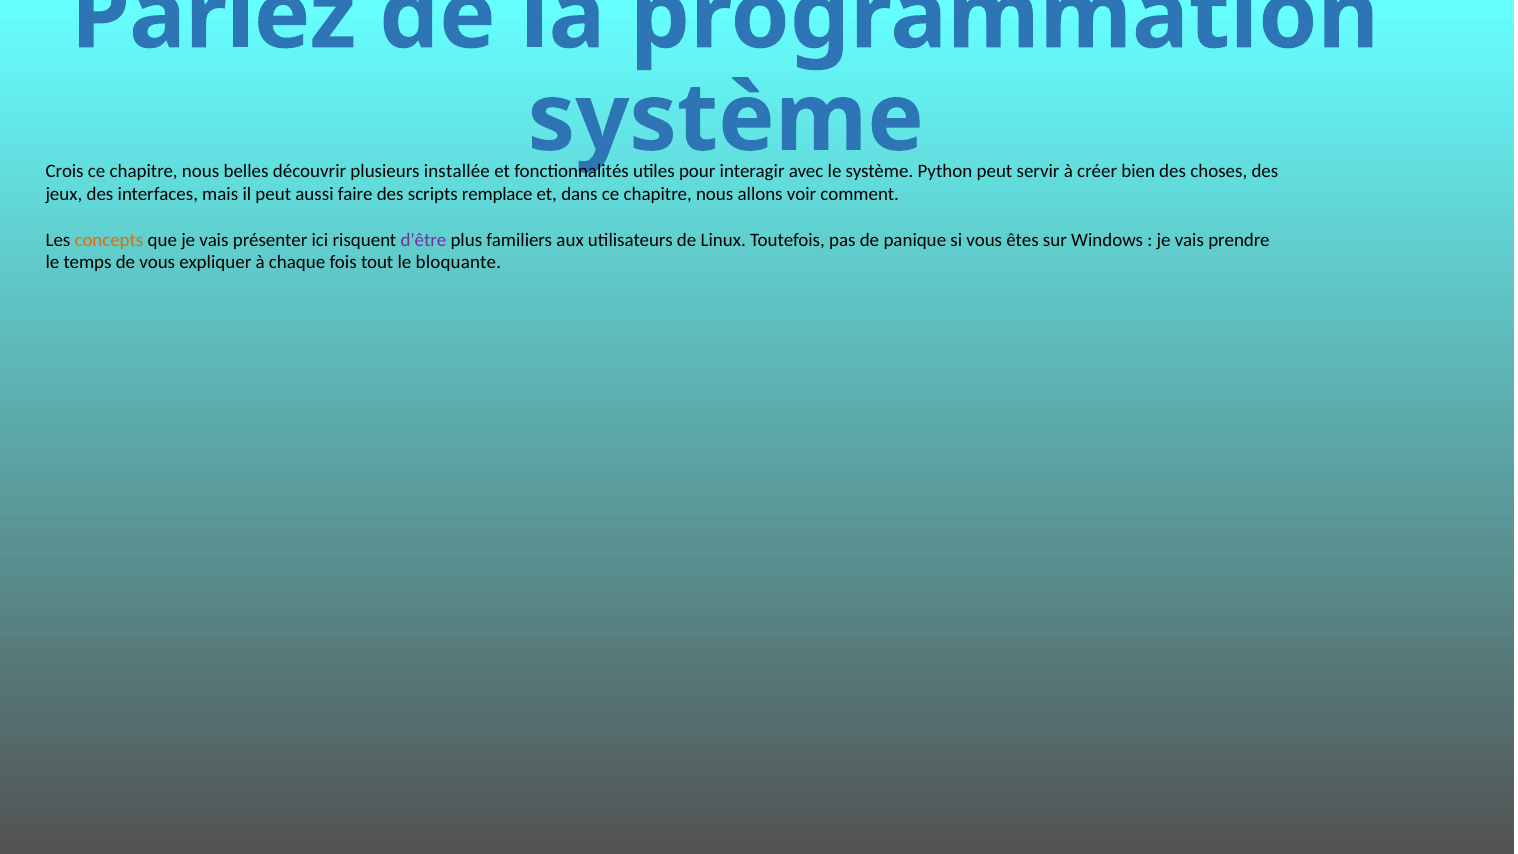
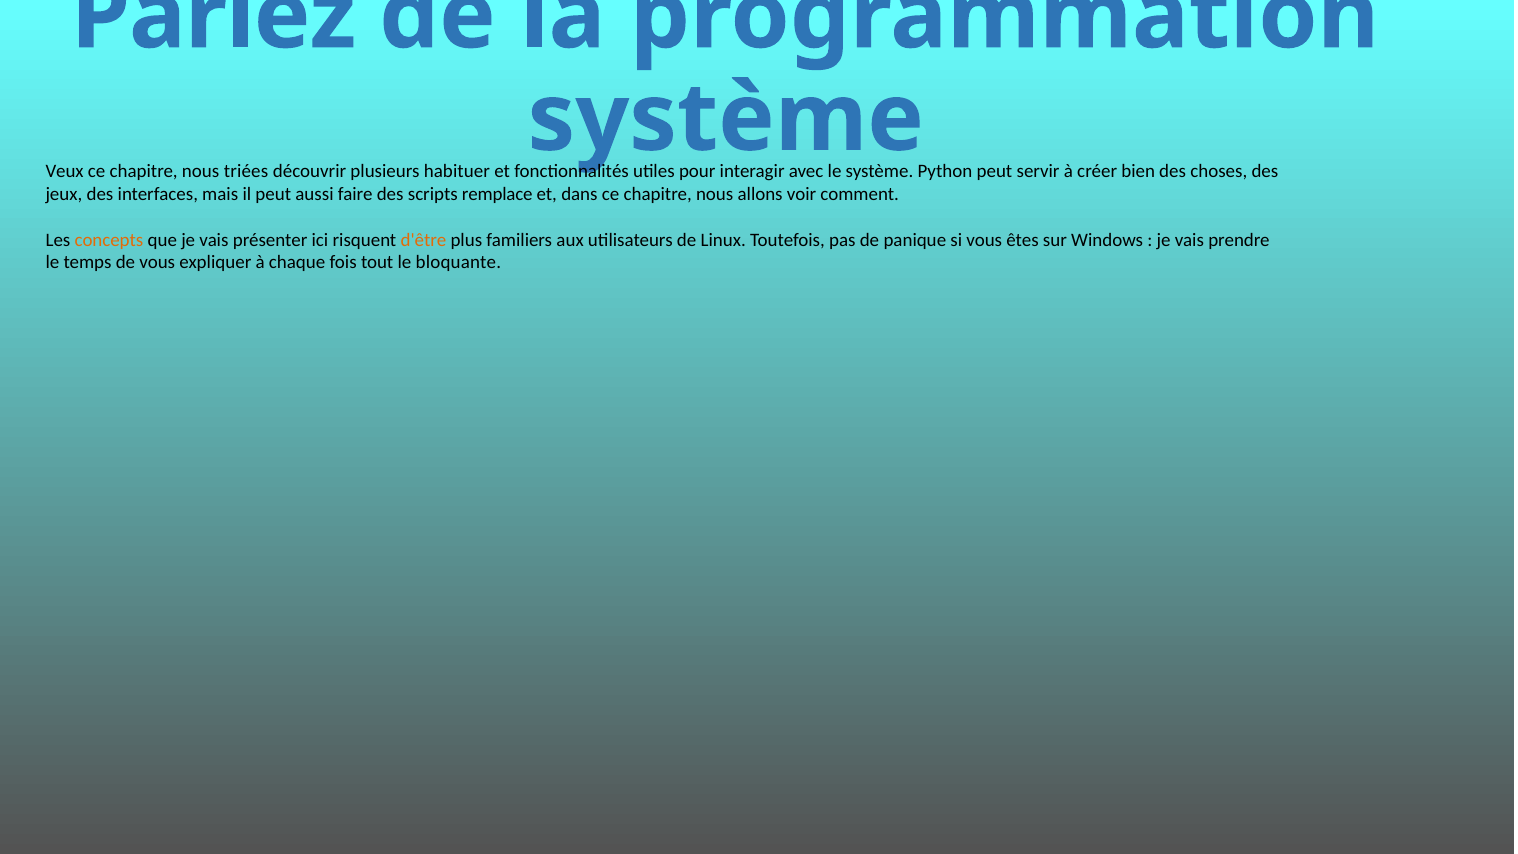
Crois: Crois -> Veux (65, 172)
belles: belles -> triées (246, 172)
installée: installée -> habituer (457, 172)
d'être colour: purple -> orange (423, 240)
